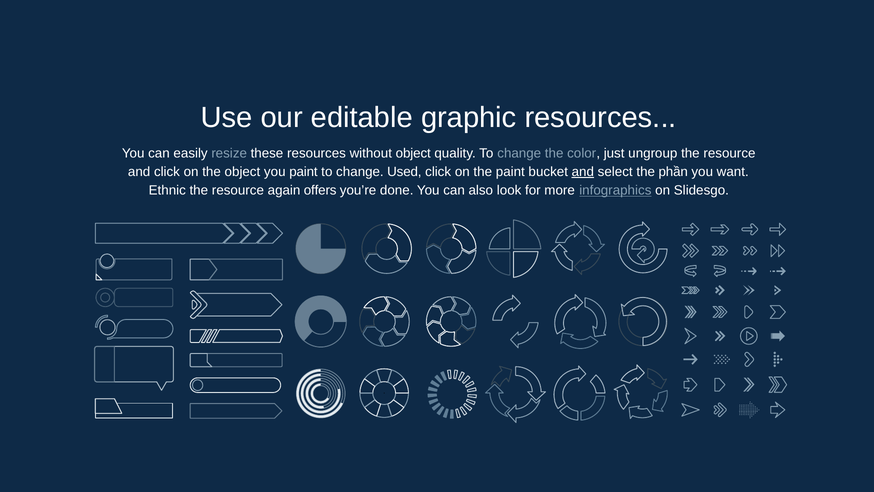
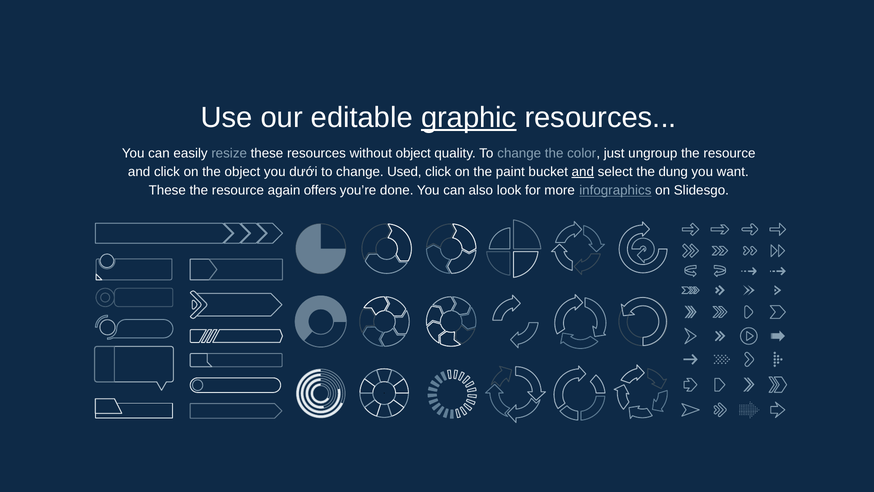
graphic underline: none -> present (469, 117)
you paint: paint -> dưới (303, 172)
phần: phần -> dung (673, 172)
Ethnic: Ethnic -> These (167, 190)
